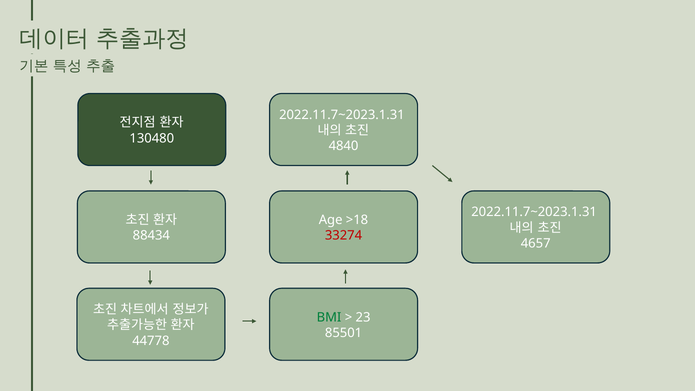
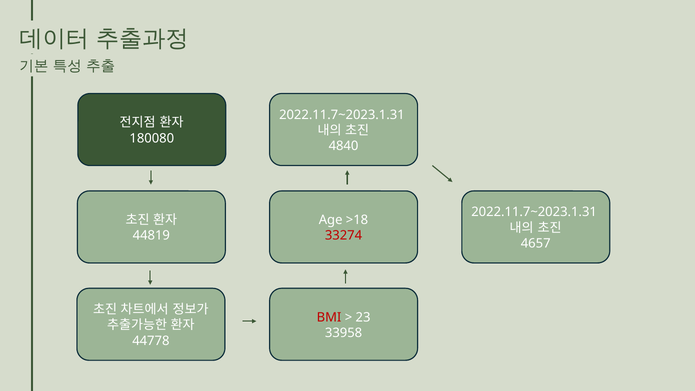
130480: 130480 -> 180080 (152, 138)
88434: 88434 -> 44819 (151, 236)
BMI colour: green -> red (329, 317)
85501: 85501 -> 33958 (344, 333)
